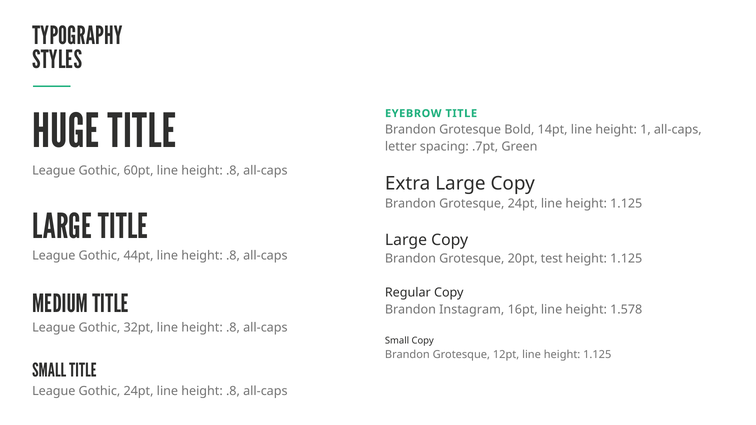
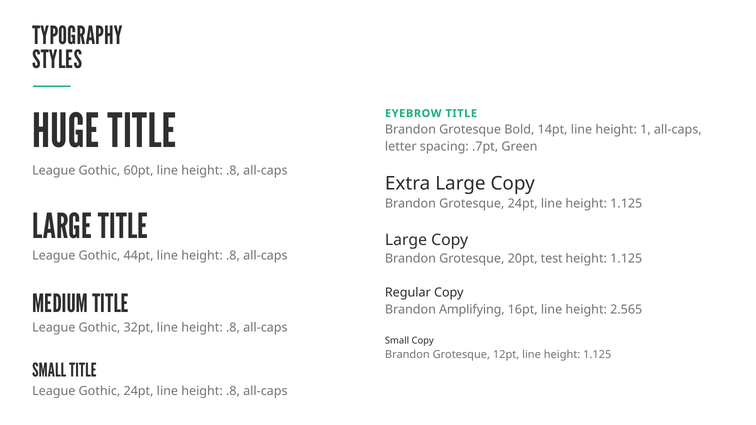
Instagram: Instagram -> Amplifying (472, 310)
1.578: 1.578 -> 2.565 (626, 310)
